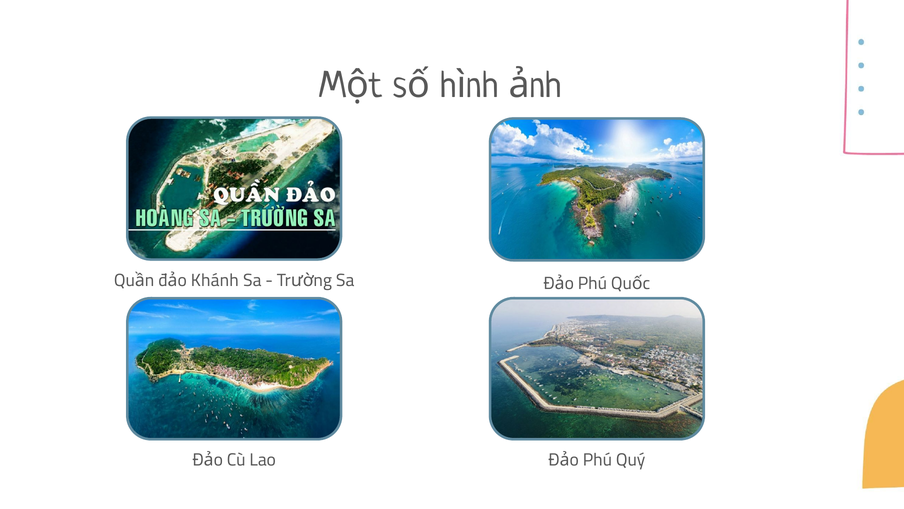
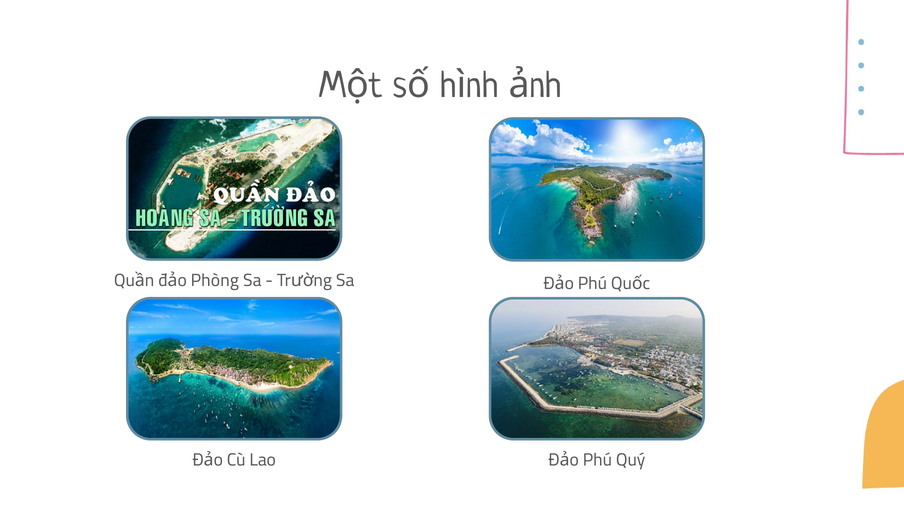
Khánh: Khánh -> Phòng (215, 280)
